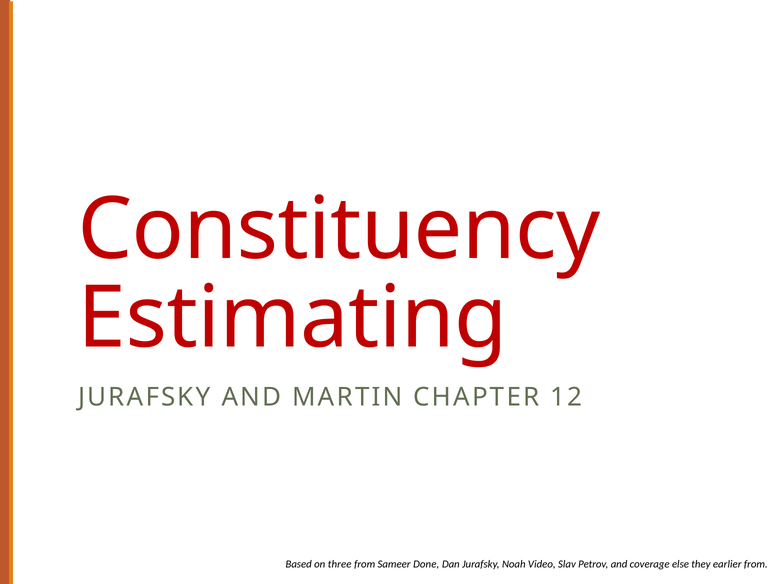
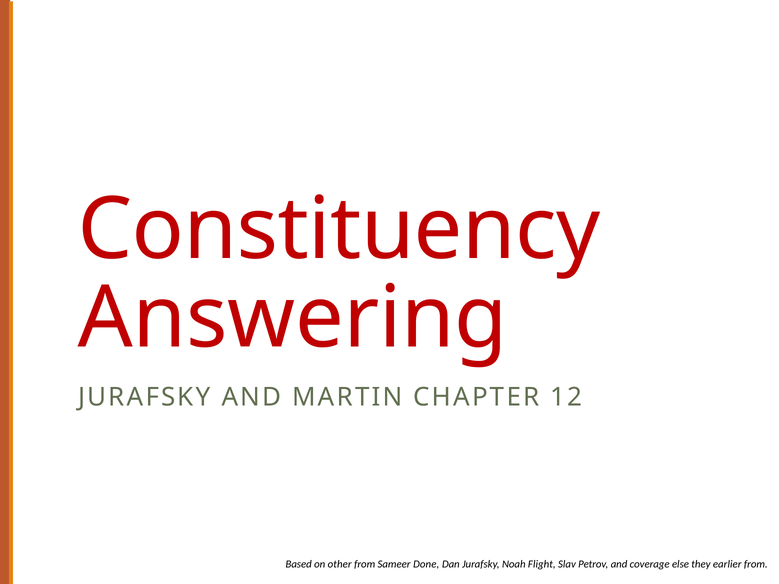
Estimating: Estimating -> Answering (293, 318)
three: three -> other (340, 565)
Video: Video -> Flight (542, 565)
